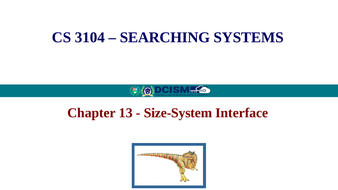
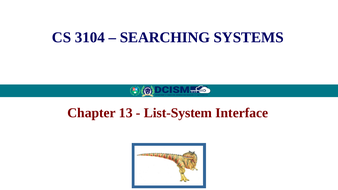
Size-System: Size-System -> List-System (178, 113)
